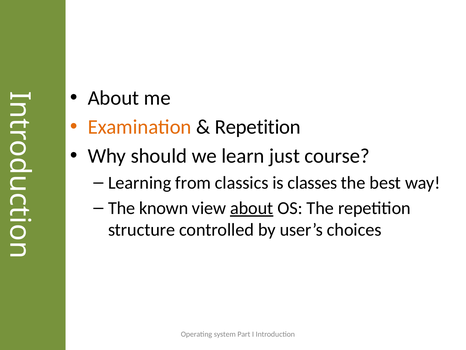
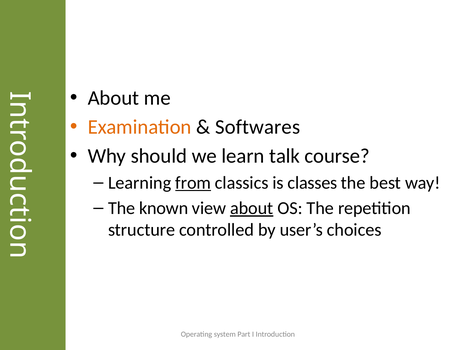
Repetition: Repetition -> Softwares (258, 127)
just: just -> talk (285, 156)
from underline: none -> present (193, 183)
